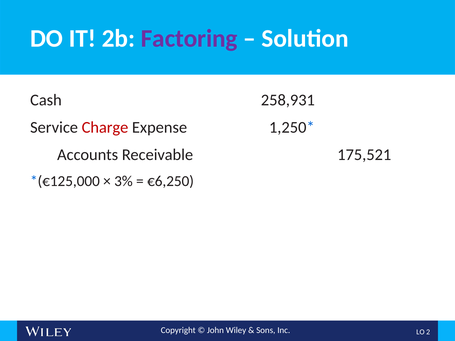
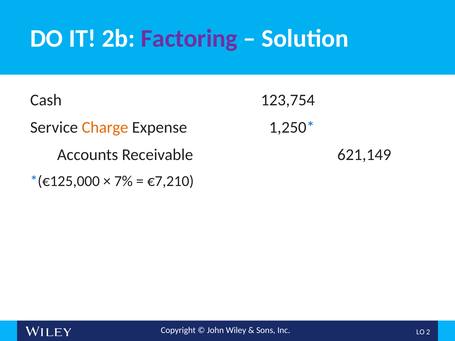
258,931: 258,931 -> 123,754 (288, 100)
Charge colour: red -> orange (105, 128)
175,521: 175,521 -> 621,149 (364, 155)
3%: 3% -> 7% (123, 181)
€6,250: €6,250 -> €7,210 (171, 181)
